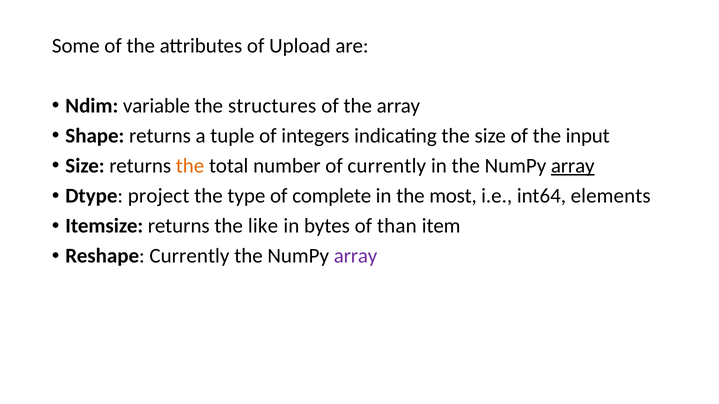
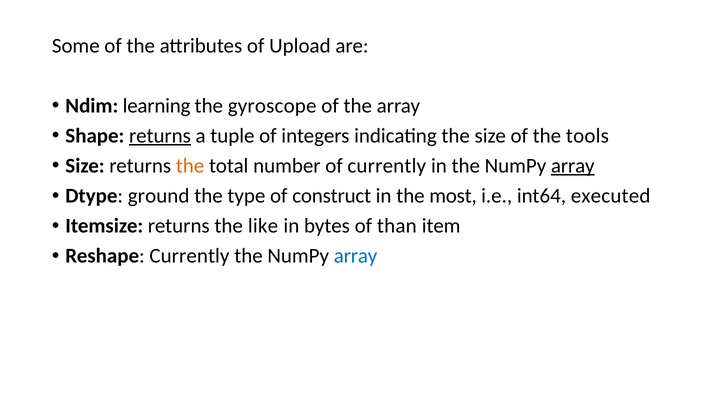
variable: variable -> learning (157, 106)
structures: structures -> gyroscope (272, 106)
returns underline: none -> present (160, 136)
input: input -> tools (587, 136)
project: project -> ground (159, 196)
complete: complete -> construct (332, 196)
elements: elements -> executed (611, 196)
array colour: purple -> blue (356, 256)
